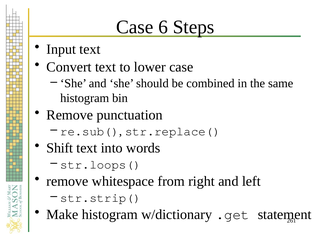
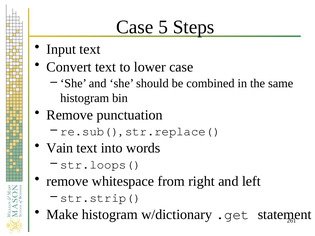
6: 6 -> 5 (163, 27)
Shift: Shift -> Vain (60, 148)
